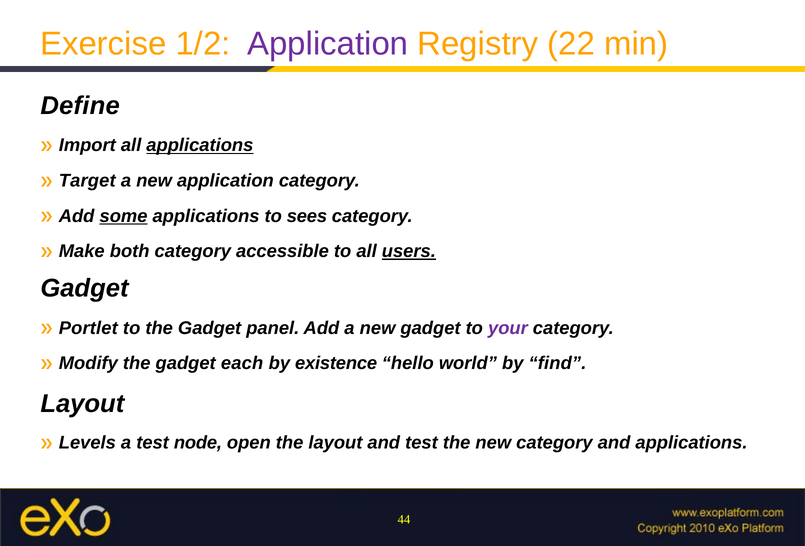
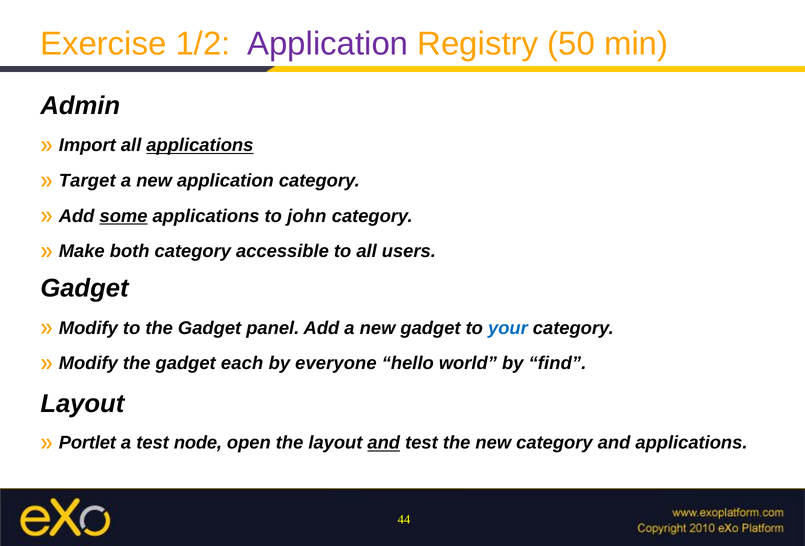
22: 22 -> 50 (571, 44)
Define: Define -> Admin (80, 106)
sees: sees -> john (307, 216)
users underline: present -> none (409, 251)
Portlet: Portlet -> Modify (88, 328)
your colour: purple -> blue (508, 328)
existence: existence -> everyone (336, 363)
Levels: Levels -> Portlet (87, 442)
and underline: none -> present (384, 442)
